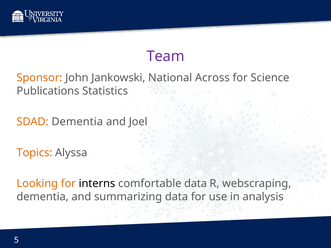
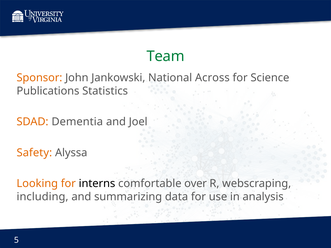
Team colour: purple -> green (166, 56)
Topics: Topics -> Safety (34, 153)
comfortable data: data -> over (196, 184)
dementia: dementia -> including (43, 197)
